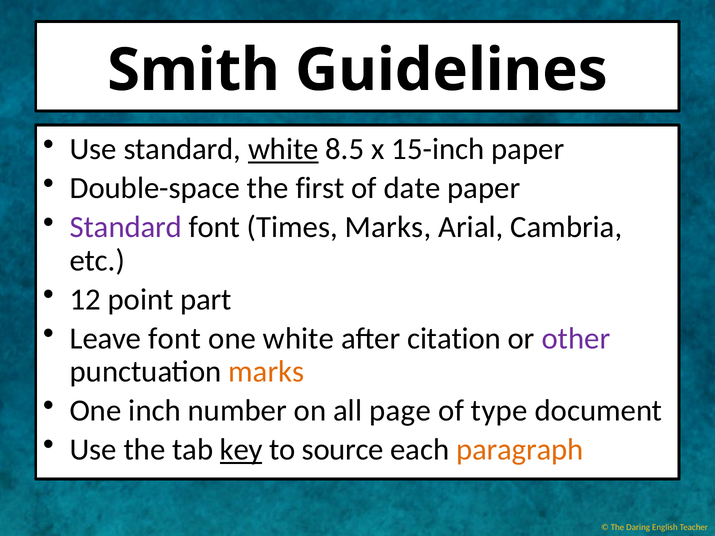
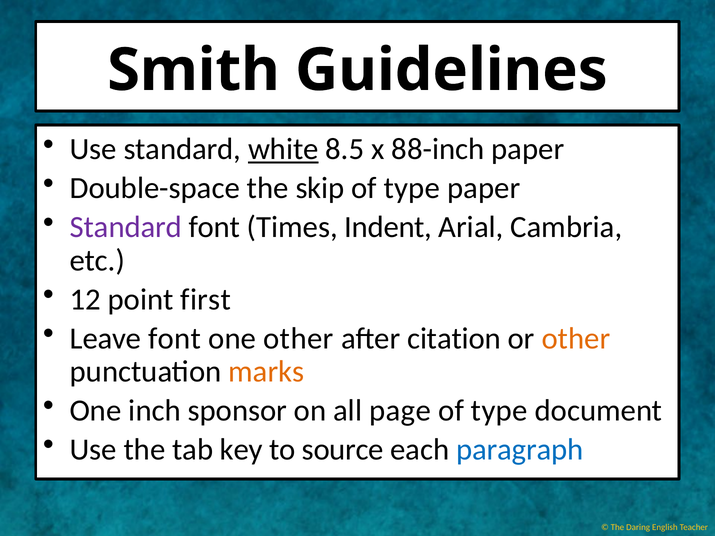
15-inch: 15-inch -> 88-inch (438, 149)
first: first -> skip (320, 188)
date: date -> type (412, 188)
Times Marks: Marks -> Indent (388, 227)
part: part -> first (206, 300)
one white: white -> other (298, 339)
other colour: purple -> orange (576, 339)
number: number -> sponsor (237, 411)
key underline: present -> none (241, 450)
paragraph colour: orange -> blue (520, 450)
